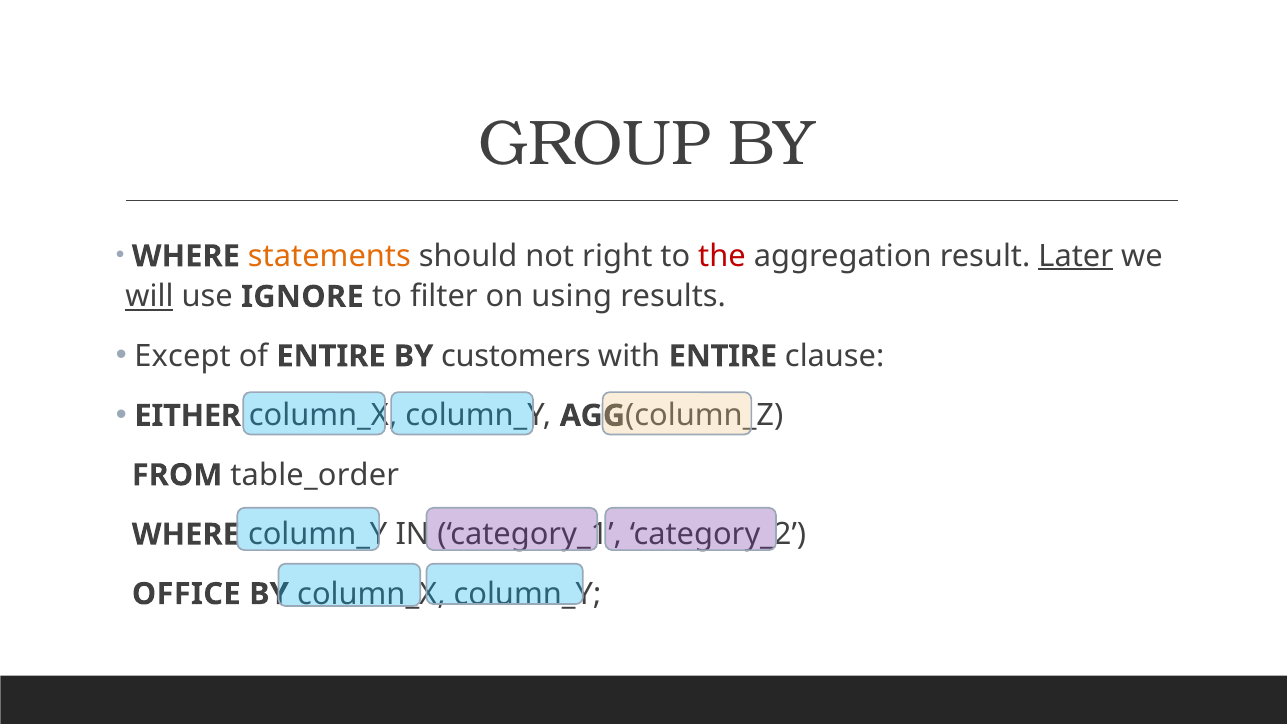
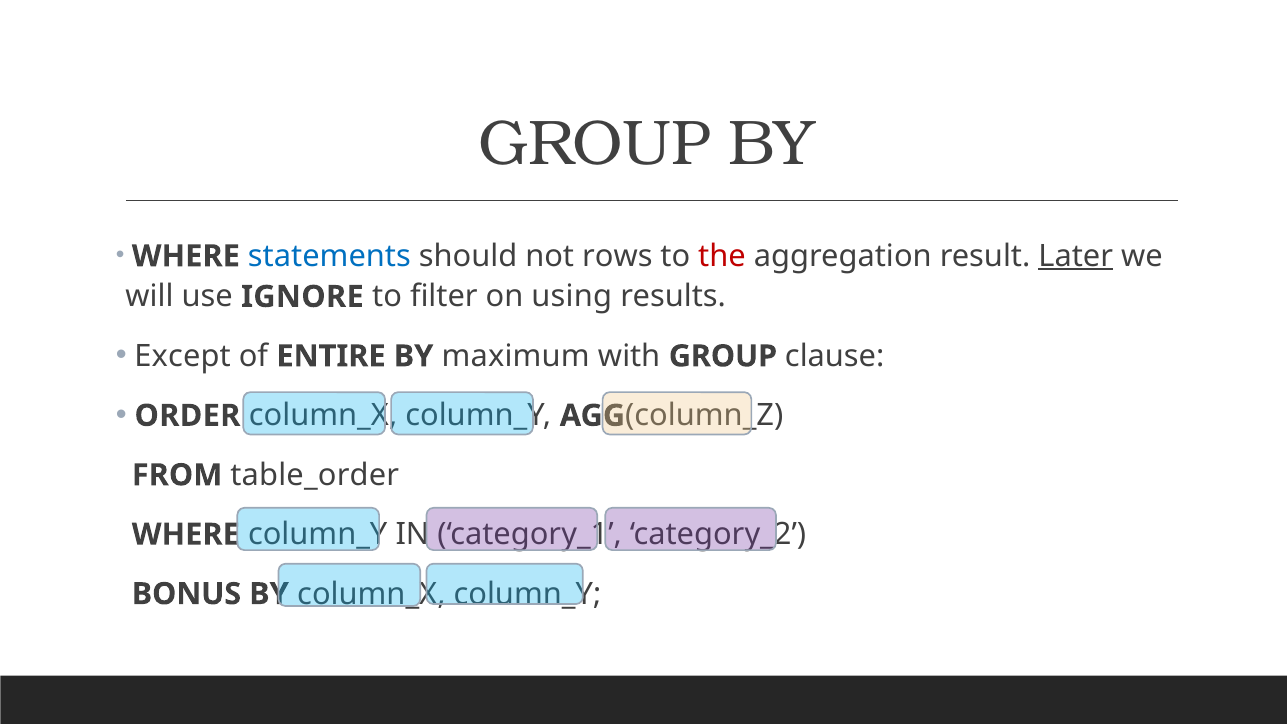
statements colour: orange -> blue (329, 256)
right: right -> rows (617, 256)
will underline: present -> none (149, 297)
customers: customers -> maximum (516, 356)
with ENTIRE: ENTIRE -> GROUP (723, 356)
EITHER: EITHER -> ORDER (187, 416)
OFFICE: OFFICE -> BONUS (186, 594)
